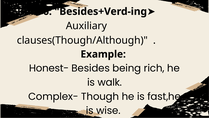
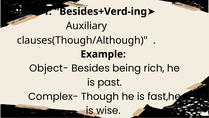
Rule-6: Rule-6 -> Rule-1 (35, 11)
Honest-: Honest- -> Object- (49, 68)
walk: walk -> past (110, 82)
